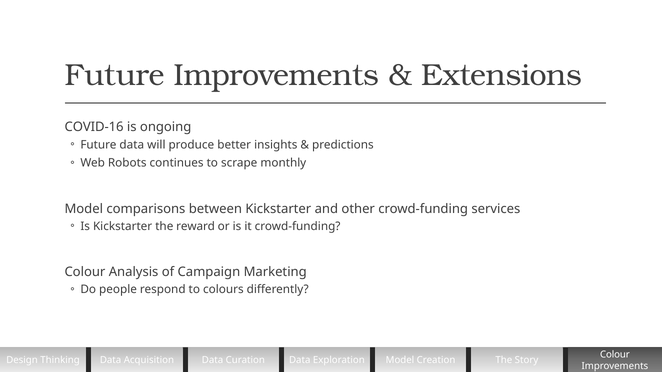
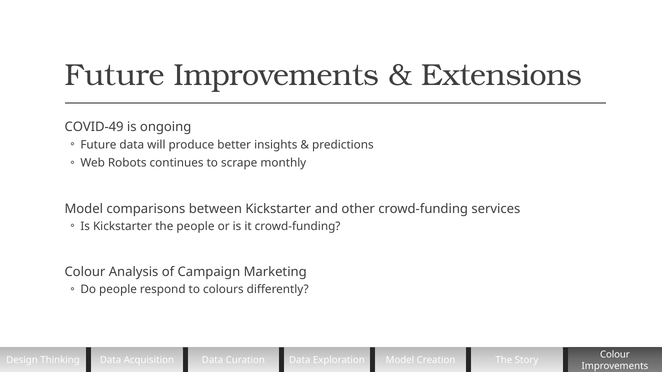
COVID-16: COVID-16 -> COVID-49 (94, 127)
the reward: reward -> people (195, 226)
